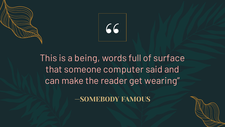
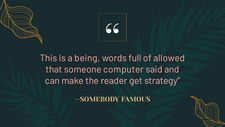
surface: surface -> allowed (169, 58)
wearing: wearing -> strategy (162, 80)
